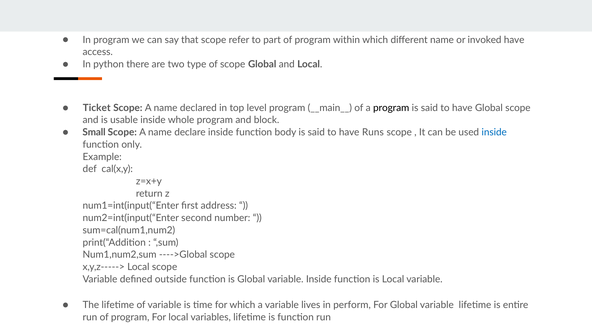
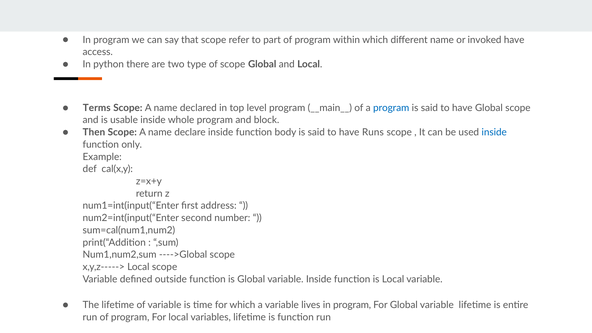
Ticket: Ticket -> Terms (97, 108)
program colour: black -> blue (391, 108)
Small: Small -> Then (94, 132)
lives in perform: perform -> program (352, 305)
